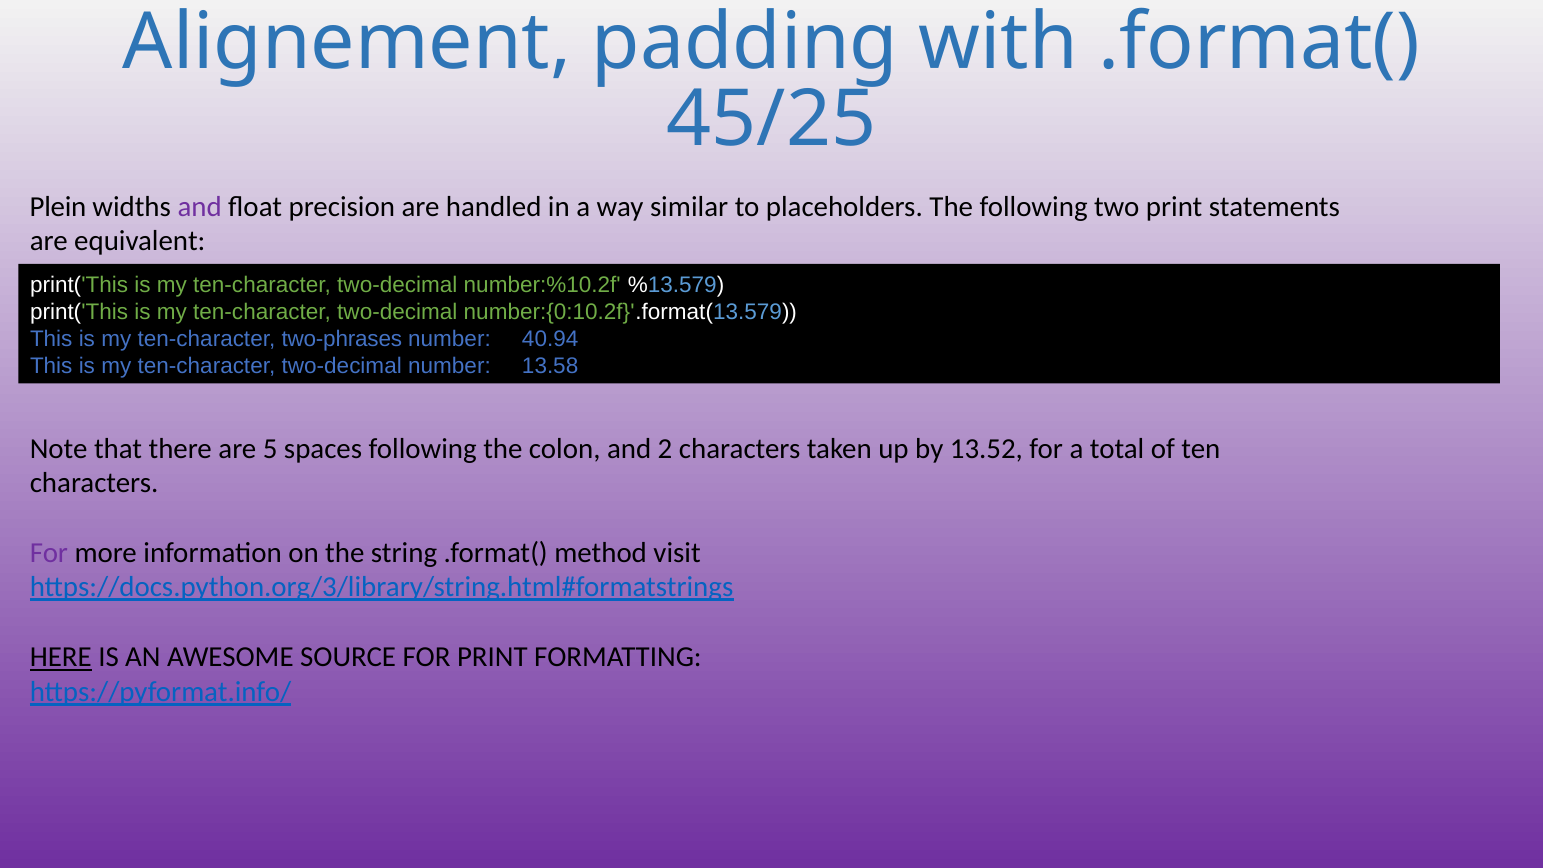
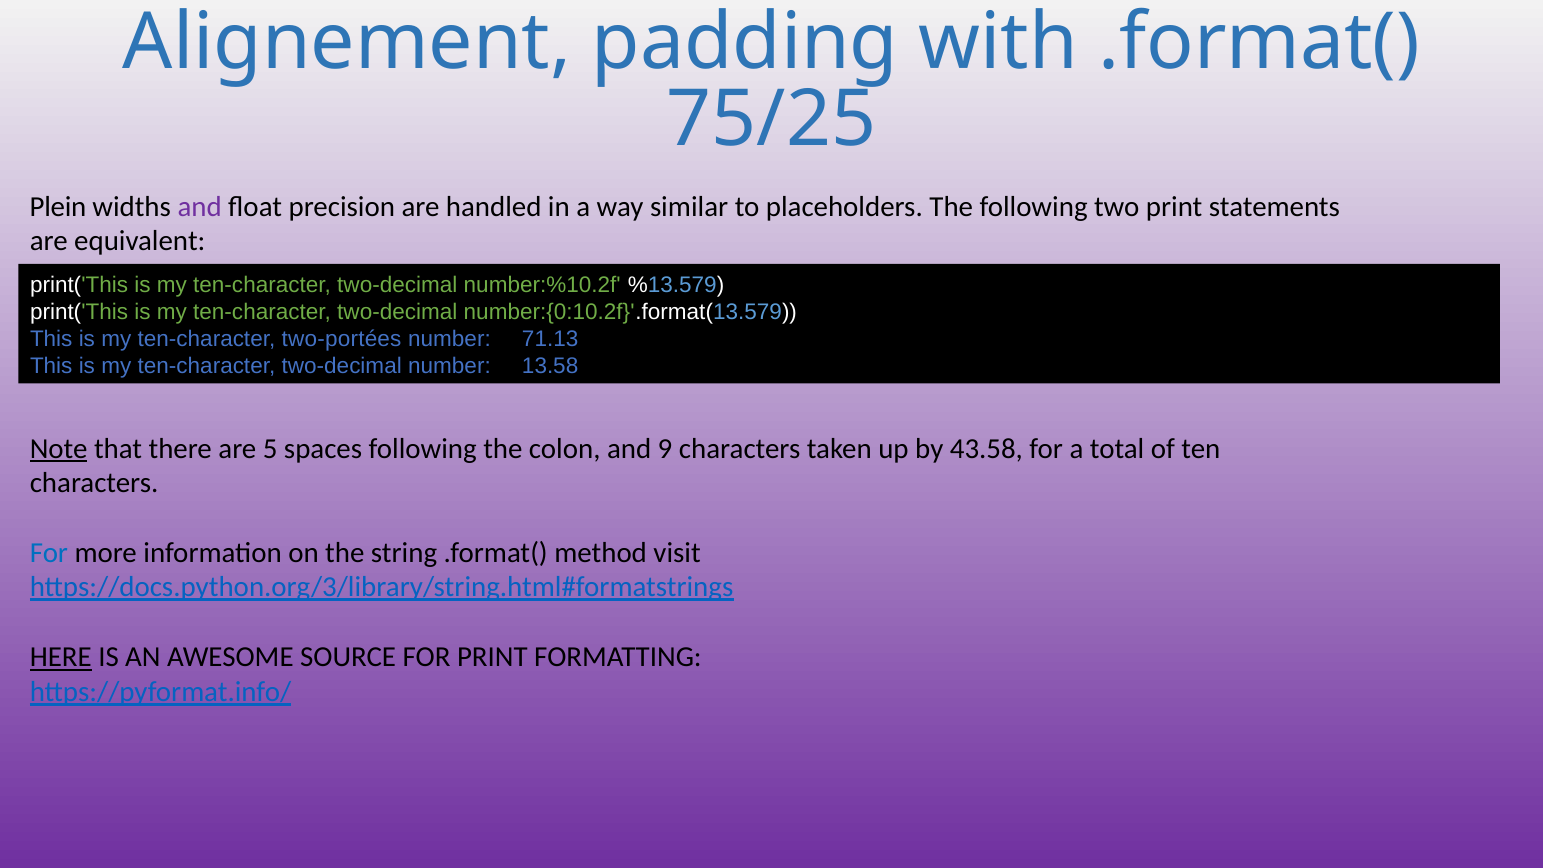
45/25: 45/25 -> 75/25 (772, 119)
two-phrases: two-phrases -> two-portées (342, 339)
40.94: 40.94 -> 71.13 (550, 339)
Note underline: none -> present (59, 448)
2: 2 -> 9 (665, 448)
13.52: 13.52 -> 43.58 (986, 448)
For colour: purple -> blue (49, 553)
